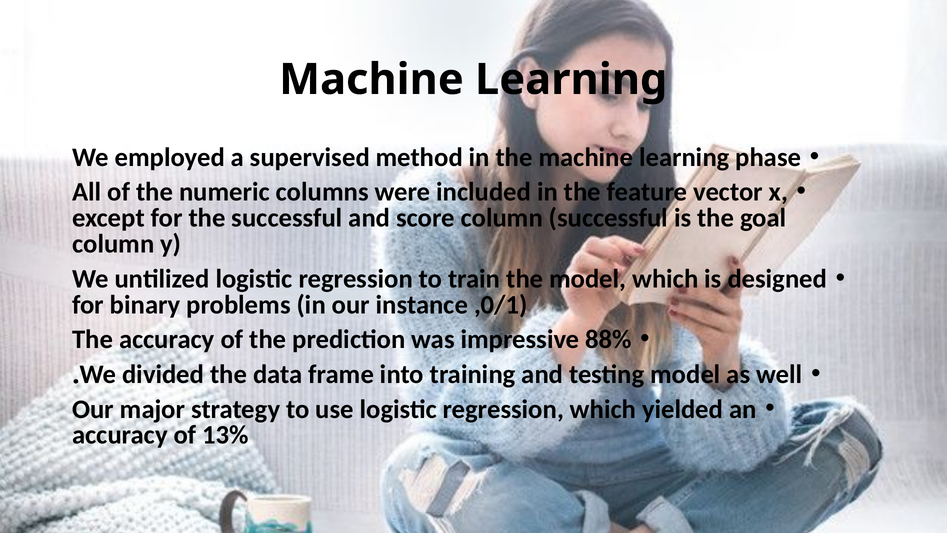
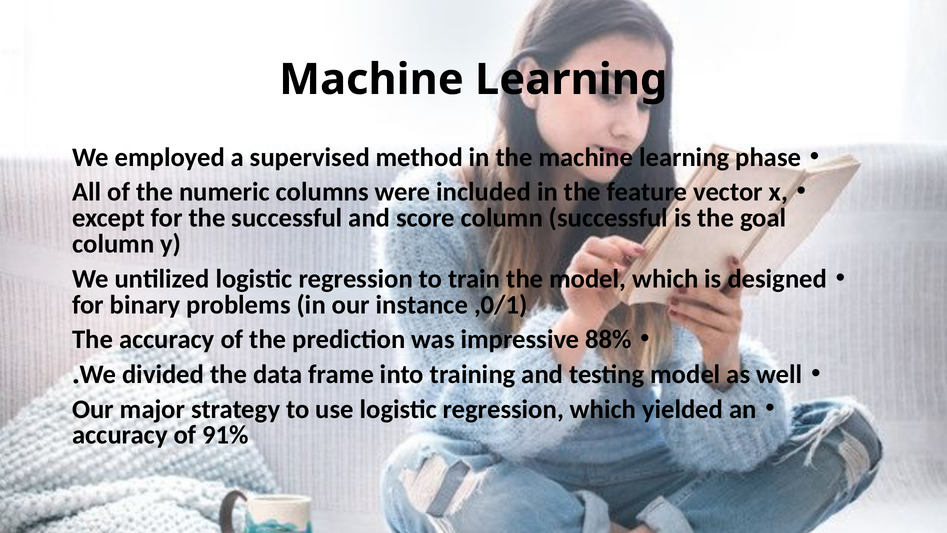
13%: 13% -> 91% (226, 435)
